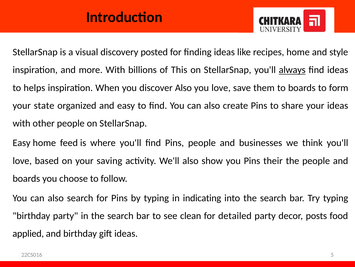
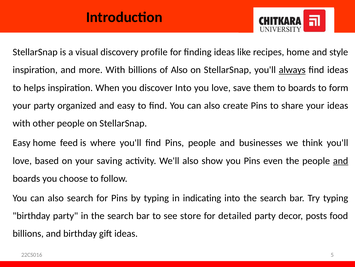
posted: posted -> profile (154, 52)
of This: This -> Also (179, 70)
discover Also: Also -> Into (183, 88)
your state: state -> party (44, 105)
their: their -> even (273, 160)
and underline: none -> present (341, 160)
clean: clean -> store (191, 215)
applied: applied -> billions (28, 233)
